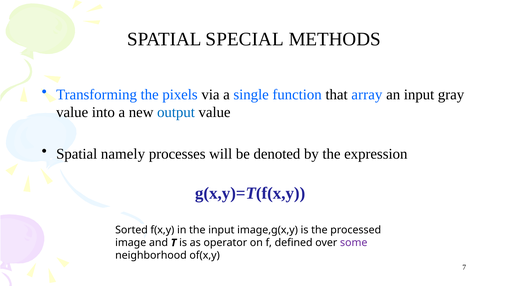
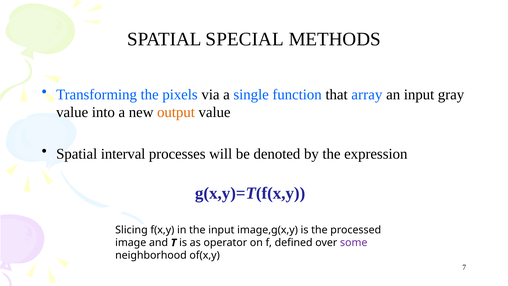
output colour: blue -> orange (176, 112)
namely: namely -> interval (123, 154)
Sorted: Sorted -> Slicing (131, 230)
